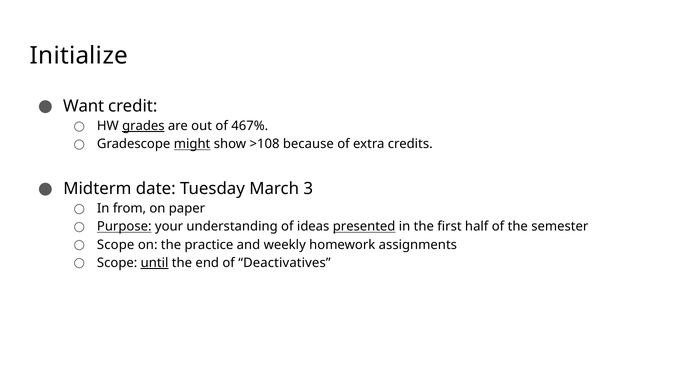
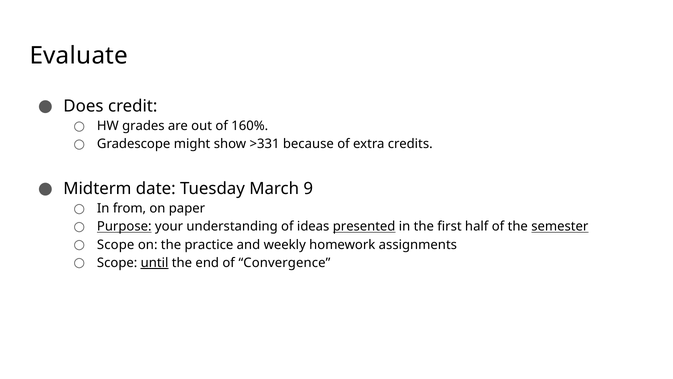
Initialize: Initialize -> Evaluate (79, 56)
Want: Want -> Does (83, 106)
grades underline: present -> none (143, 126)
467%: 467% -> 160% (250, 126)
might underline: present -> none (192, 144)
>108: >108 -> >331 (265, 144)
3: 3 -> 9 (308, 188)
semester underline: none -> present (560, 226)
Deactivatives: Deactivatives -> Convergence (284, 262)
